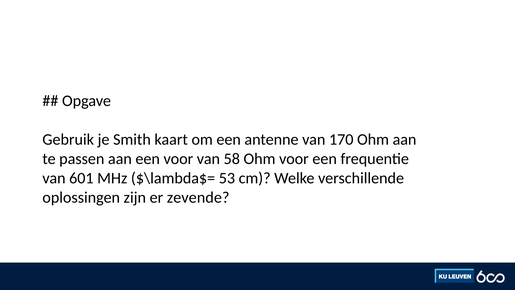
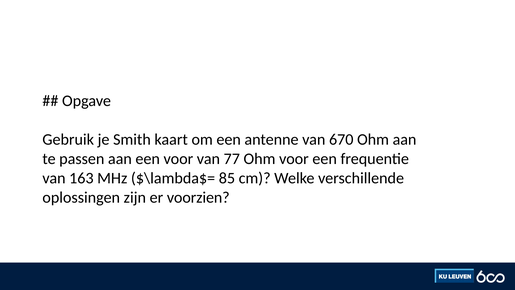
170: 170 -> 670 (341, 139)
58: 58 -> 77 (232, 159)
601: 601 -> 163 (81, 178)
53: 53 -> 85 (227, 178)
zevende: zevende -> voorzien (198, 197)
